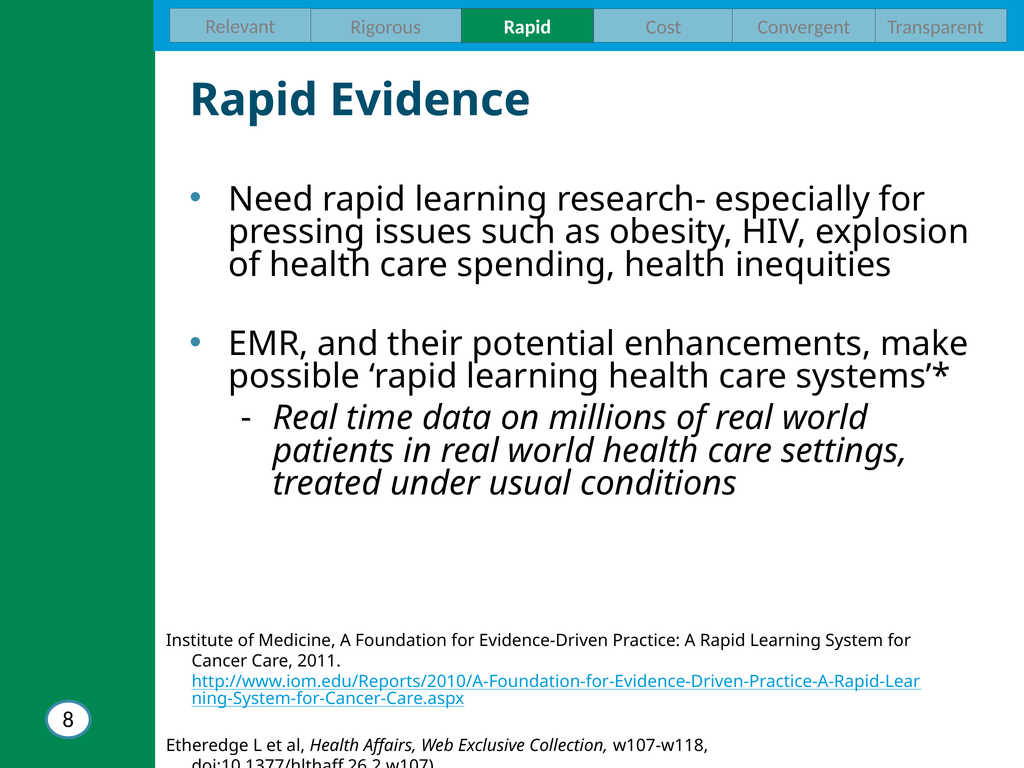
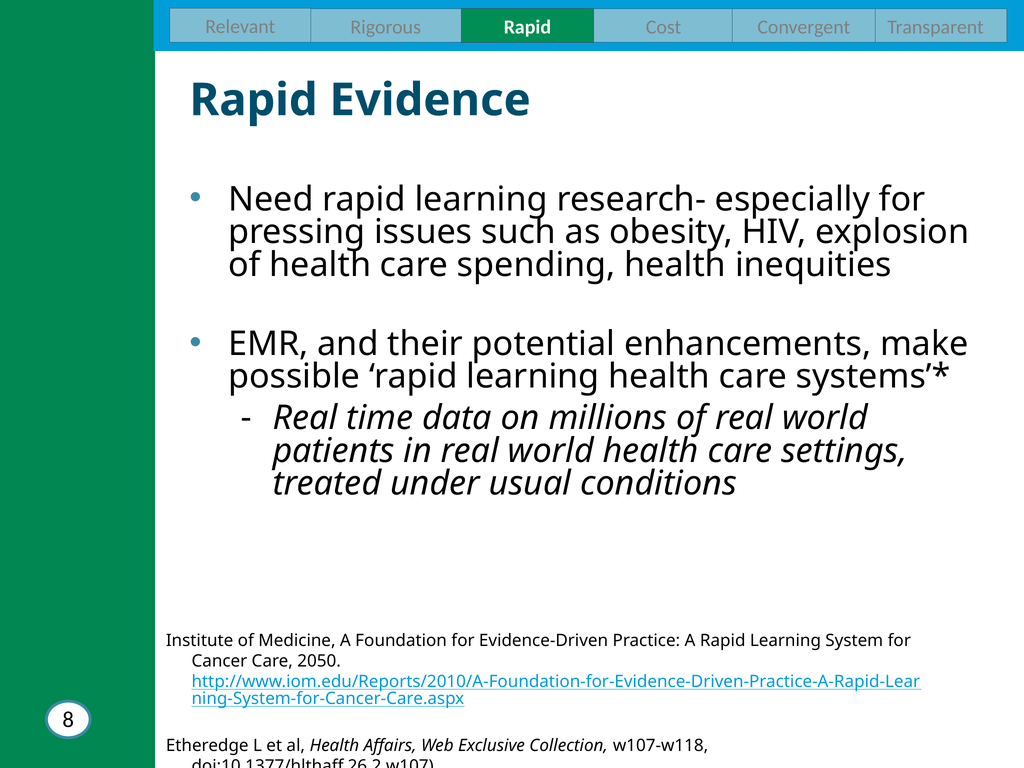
2011: 2011 -> 2050 (319, 661)
